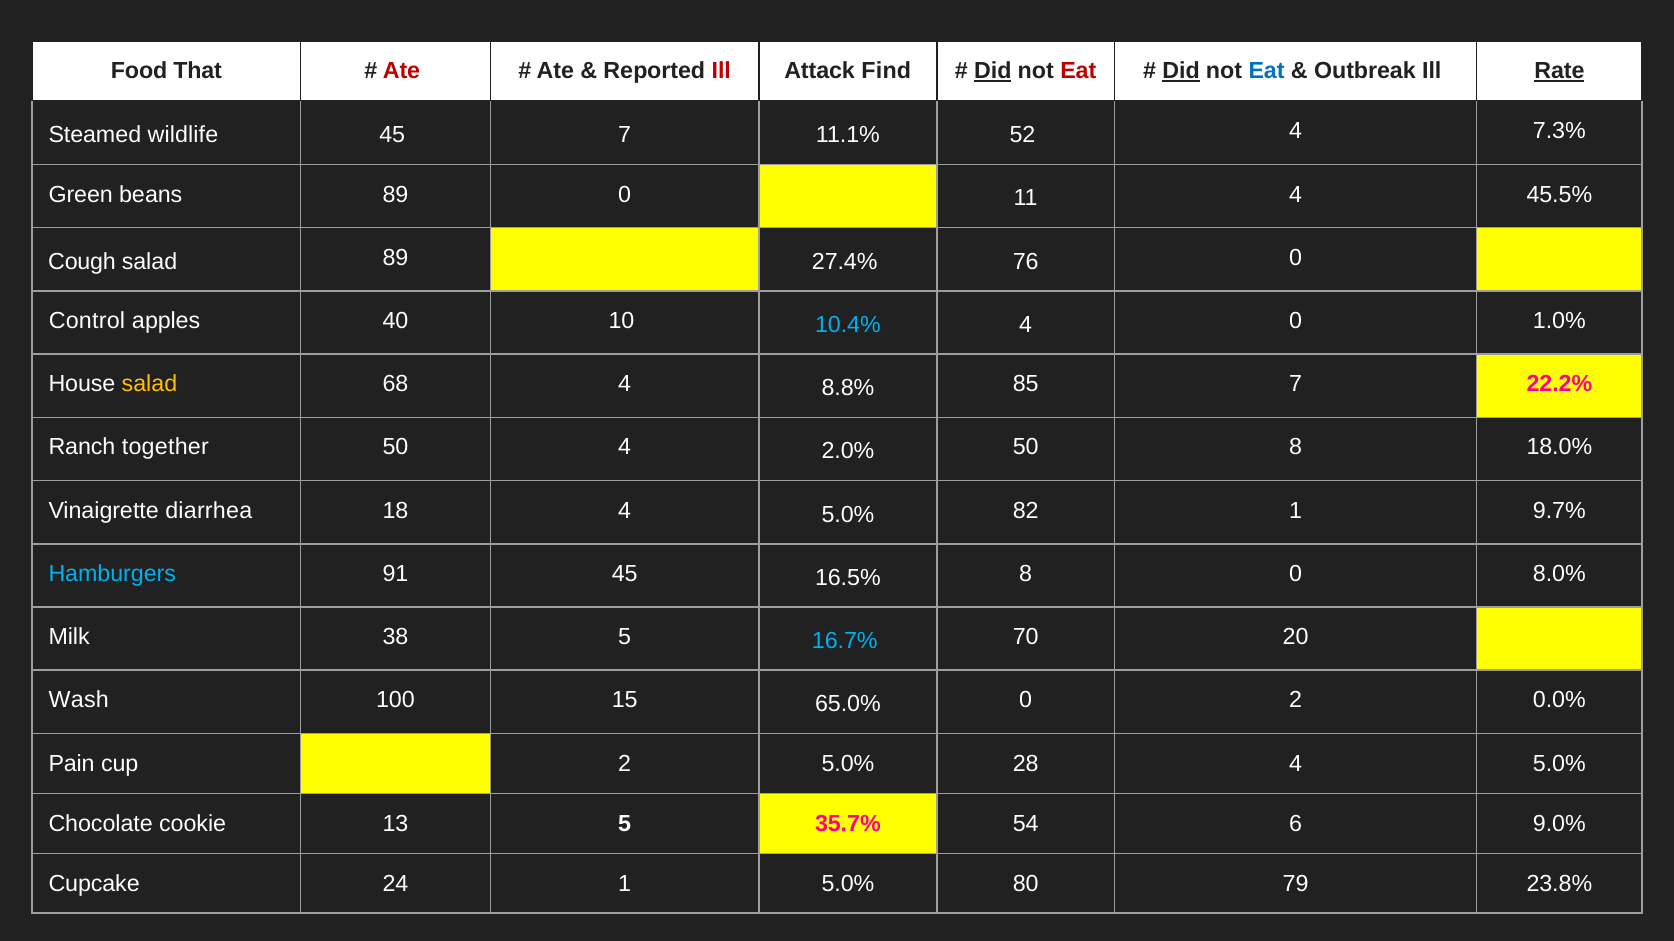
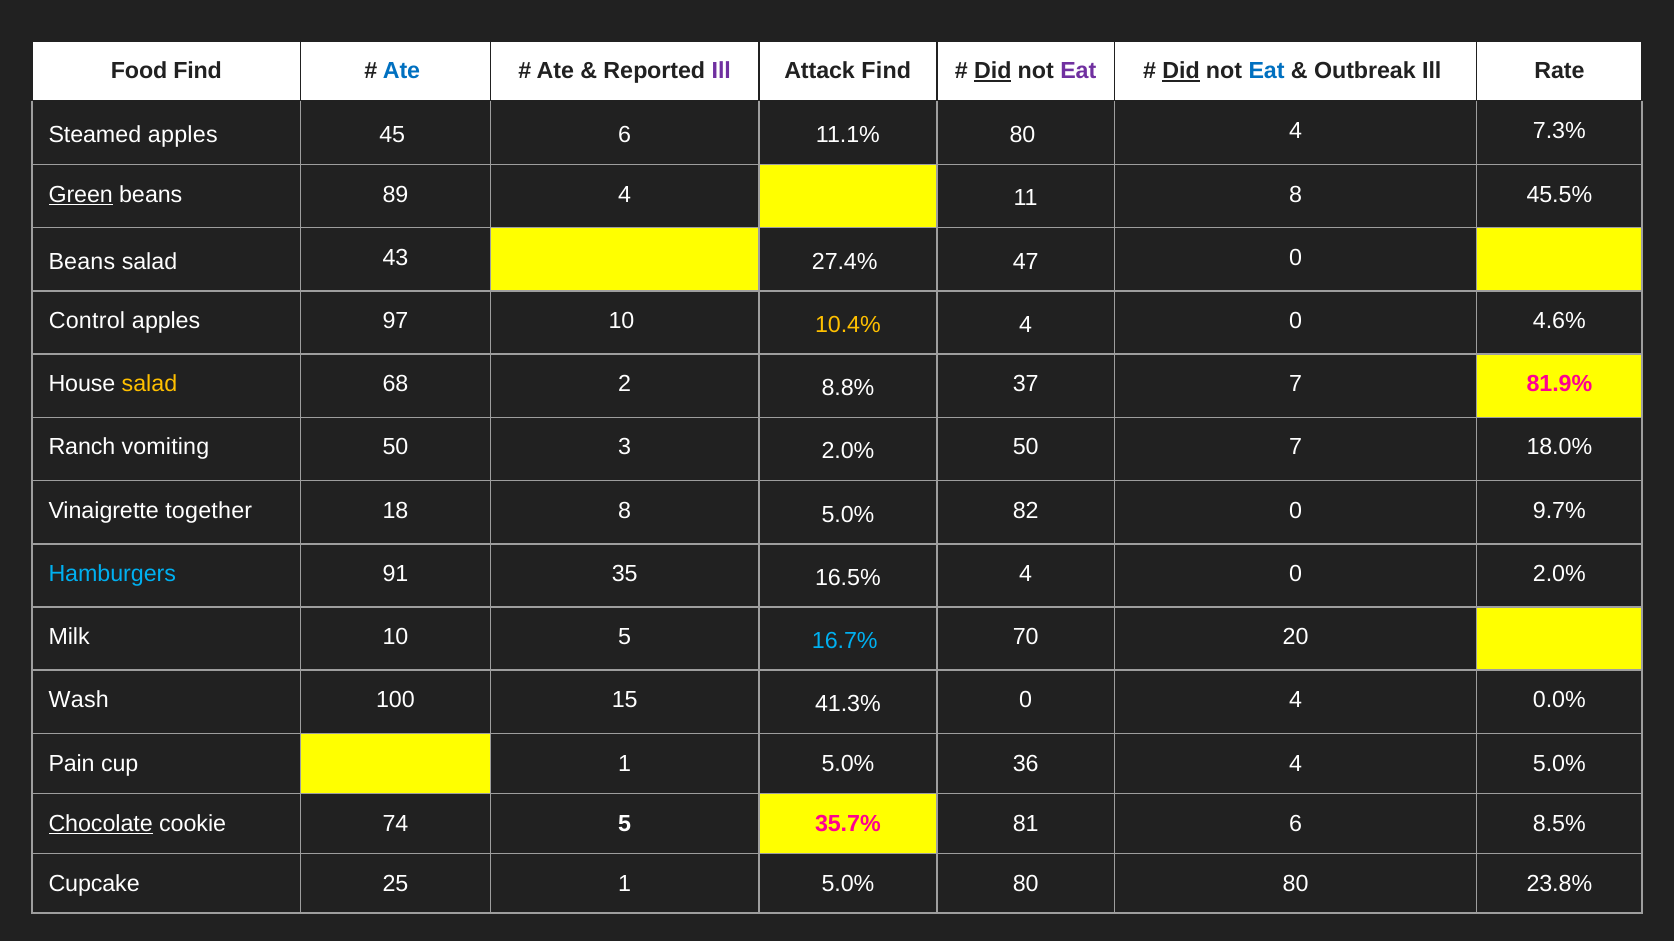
Food That: That -> Find (198, 71)
Ate colour: red -> blue (401, 71)
Ill colour: red -> purple (721, 71)
Eat colour: red -> purple (1078, 71)
Rate underline: present -> none (1559, 71)
Steamed wildlife: wildlife -> apples (183, 135)
45 7: 7 -> 6 (625, 135)
11.1% 52: 52 -> 80 (1022, 135)
Green underline: none -> present (81, 195)
89 0: 0 -> 4 (625, 195)
11 4: 4 -> 8 (1296, 195)
Cough: Cough -> Beans (82, 262)
salad 89: 89 -> 43 (395, 258)
76: 76 -> 47 (1026, 262)
40: 40 -> 97 (395, 321)
10.4% colour: light blue -> yellow (848, 325)
1.0%: 1.0% -> 4.6% (1559, 321)
68 4: 4 -> 2 (625, 384)
85: 85 -> 37 (1026, 384)
22.2%: 22.2% -> 81.9% (1559, 384)
together: together -> vomiting (165, 448)
50 4: 4 -> 3 (625, 448)
50 8: 8 -> 7 (1296, 448)
diarrhea: diarrhea -> together (209, 511)
18 4: 4 -> 8 (625, 511)
82 1: 1 -> 0 (1296, 511)
91 45: 45 -> 35 (625, 574)
16.5% 8: 8 -> 4 (1026, 574)
0 8.0%: 8.0% -> 2.0% (1559, 574)
Milk 38: 38 -> 10 (395, 637)
65.0%: 65.0% -> 41.3% (848, 705)
0 2: 2 -> 4 (1296, 701)
cup 2: 2 -> 1 (625, 764)
28: 28 -> 36 (1026, 764)
Chocolate underline: none -> present (101, 824)
13: 13 -> 74 (395, 824)
54: 54 -> 81 (1026, 824)
9.0%: 9.0% -> 8.5% (1559, 824)
24: 24 -> 25 (395, 884)
80 79: 79 -> 80 (1296, 884)
